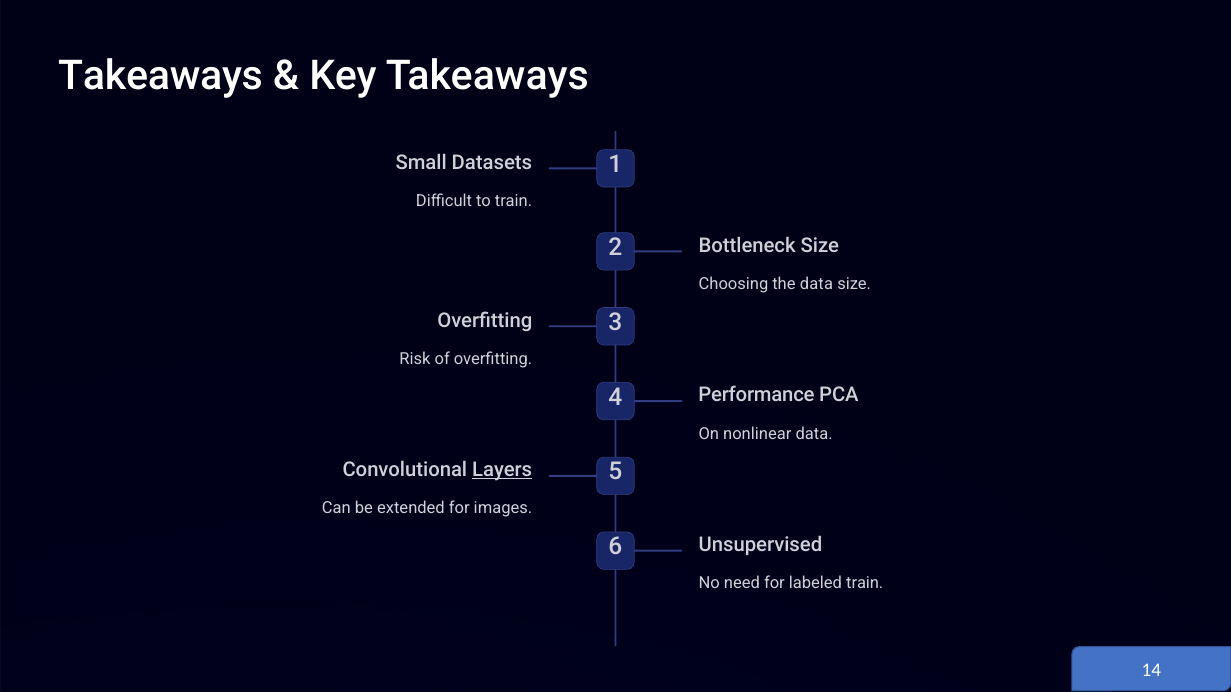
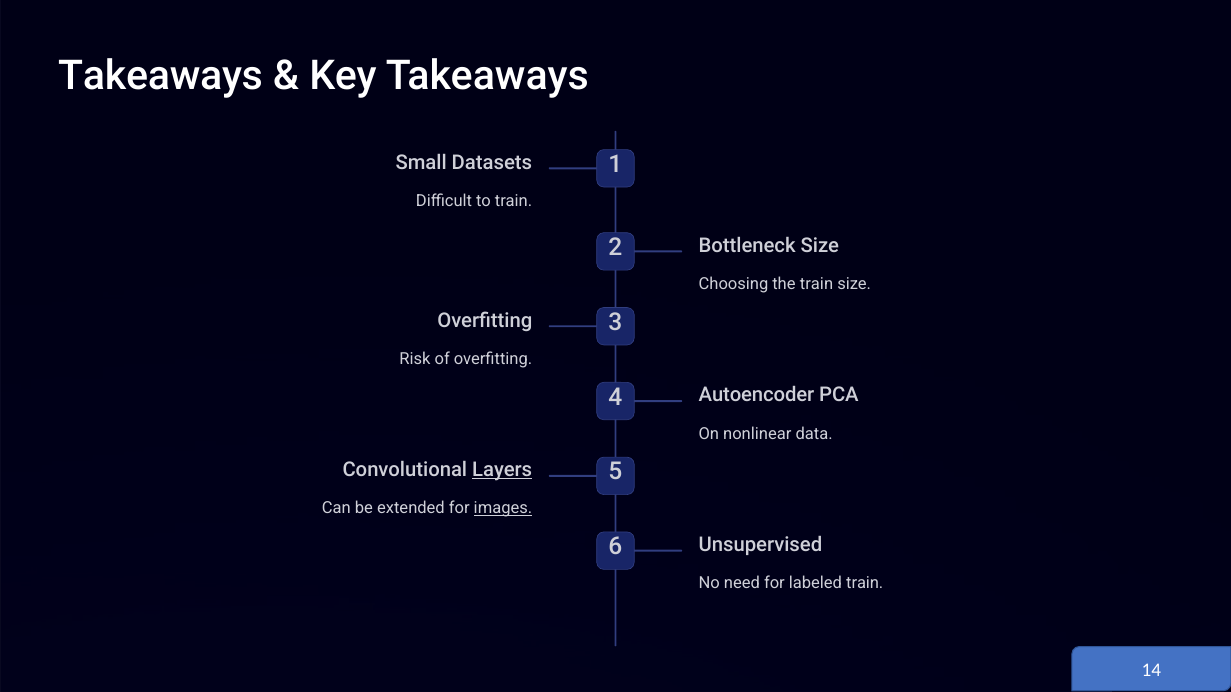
the data: data -> train (817, 284)
Performance: Performance -> Autoencoder (756, 395)
images underline: none -> present (503, 509)
